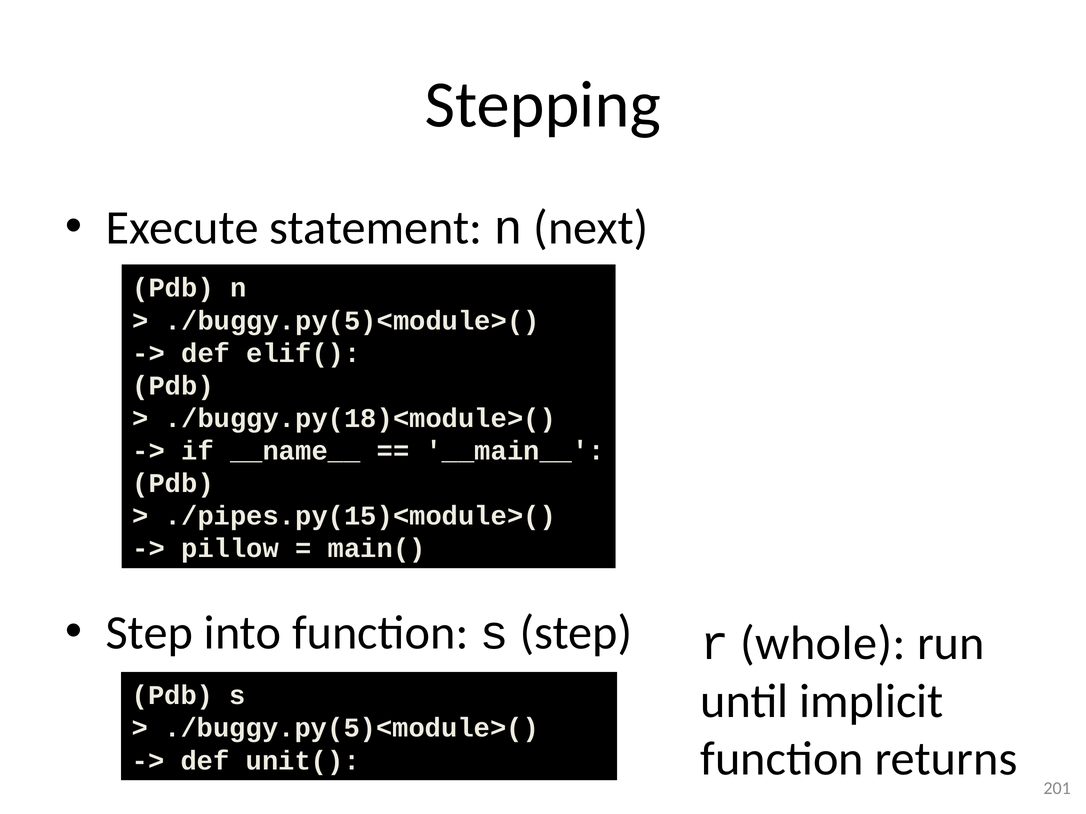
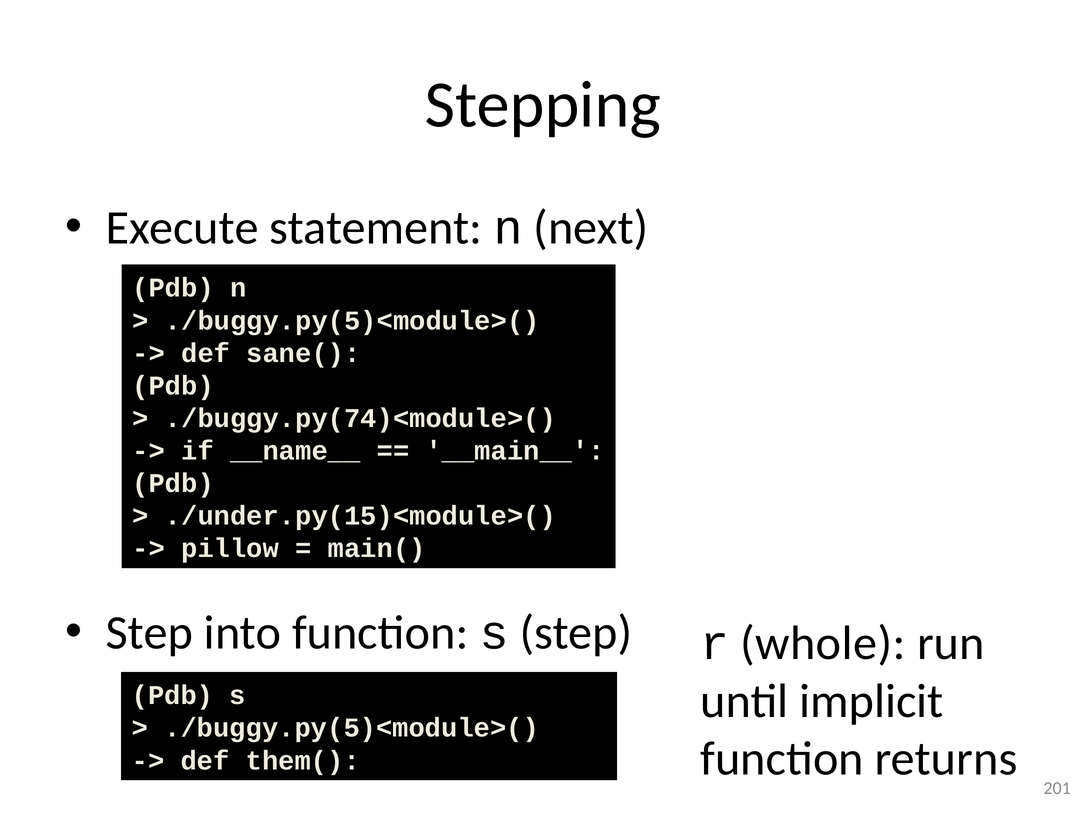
elif(: elif( -> sane( (303, 353)
./buggy.py(18)<module>(: ./buggy.py(18)<module>( -> ./buggy.py(74)<module>( (360, 419)
./pipes.py(15)<module>(: ./pipes.py(15)<module>( -> ./under.py(15)<module>( (360, 516)
unit(: unit( -> them( (303, 761)
